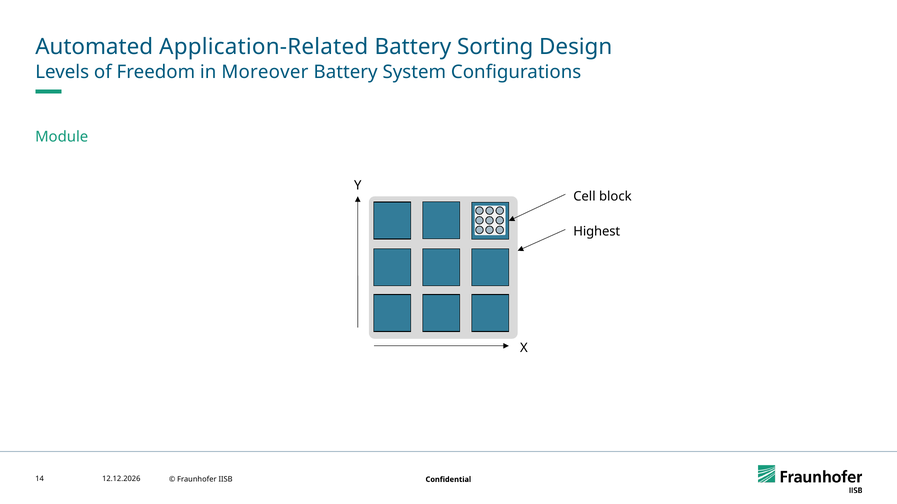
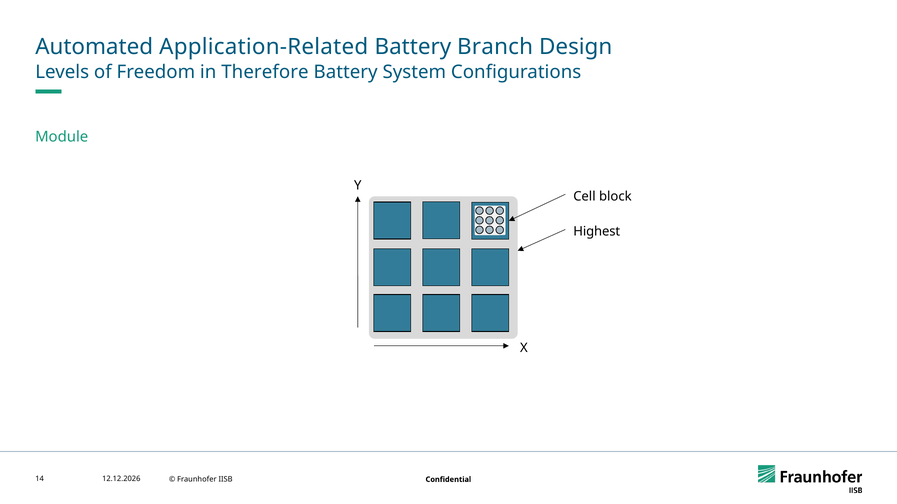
Sorting: Sorting -> Branch (495, 47)
Moreover: Moreover -> Therefore (265, 72)
